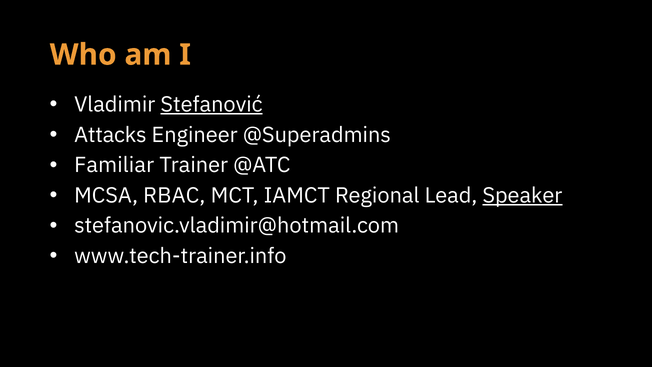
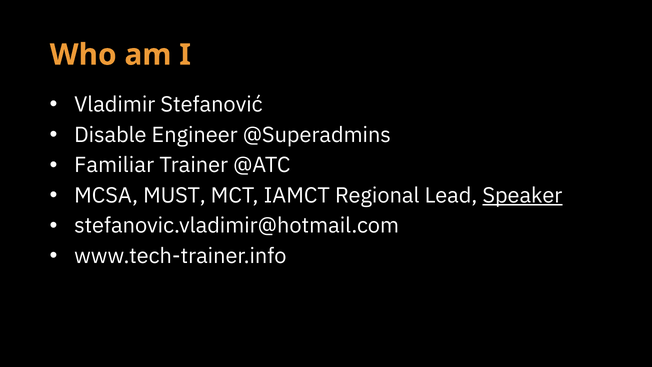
Stefanović underline: present -> none (212, 104)
Attacks: Attacks -> Disable (110, 135)
RBAC: RBAC -> MUST (174, 195)
